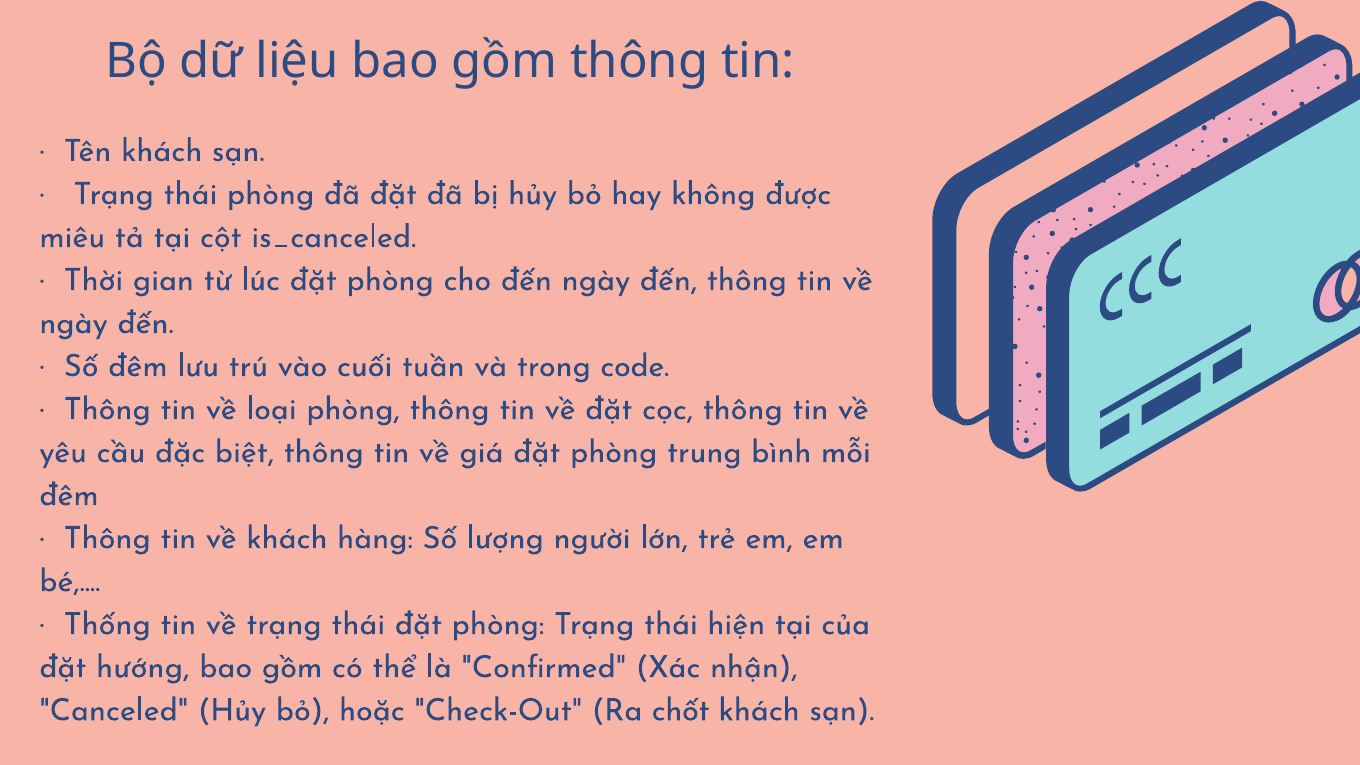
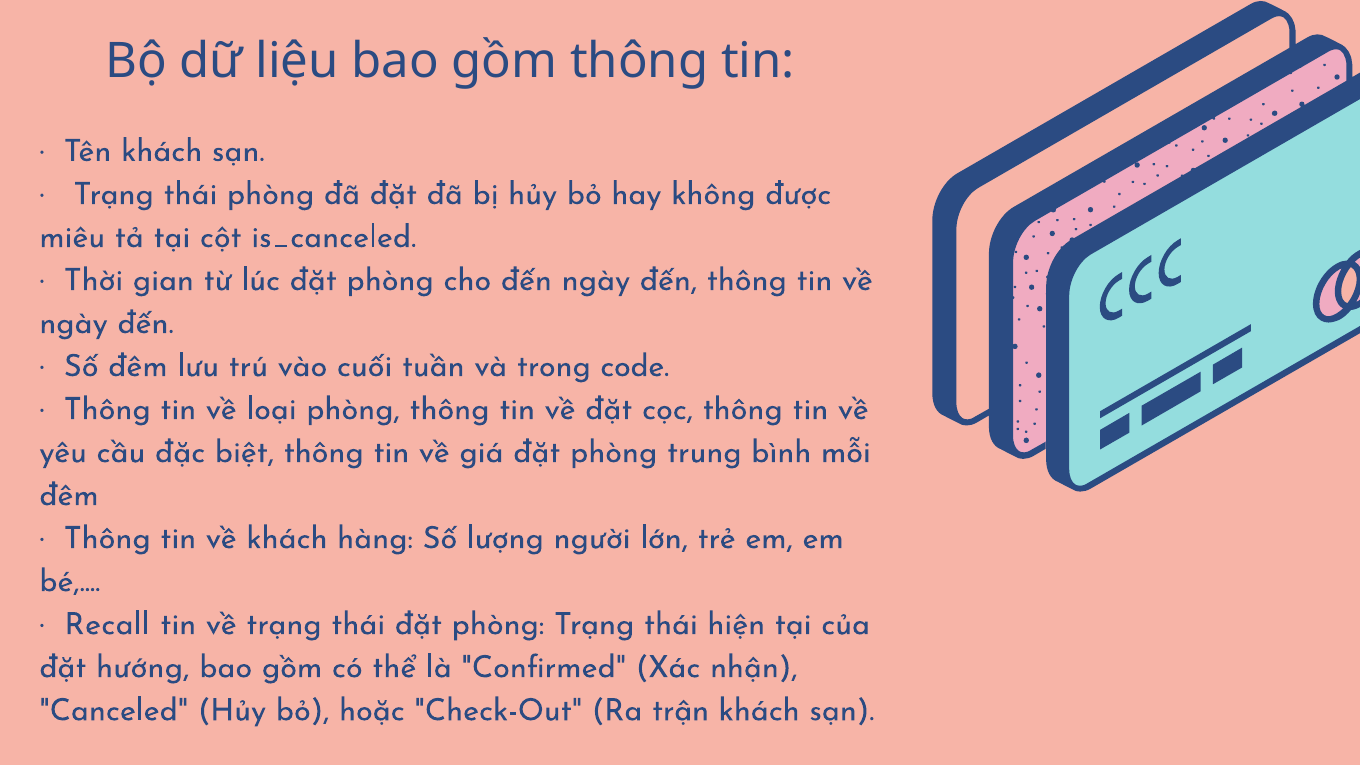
Thống: Thống -> Recall (107, 624)
chốt: chốt -> trận (681, 710)
